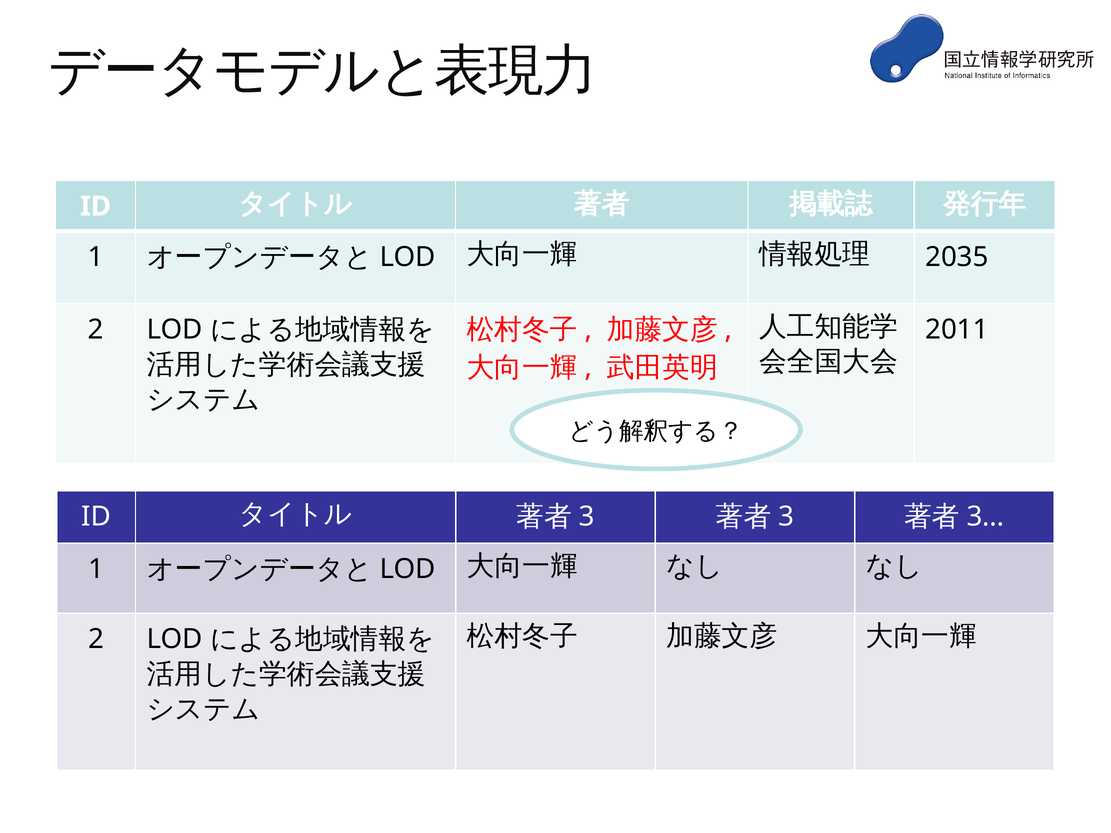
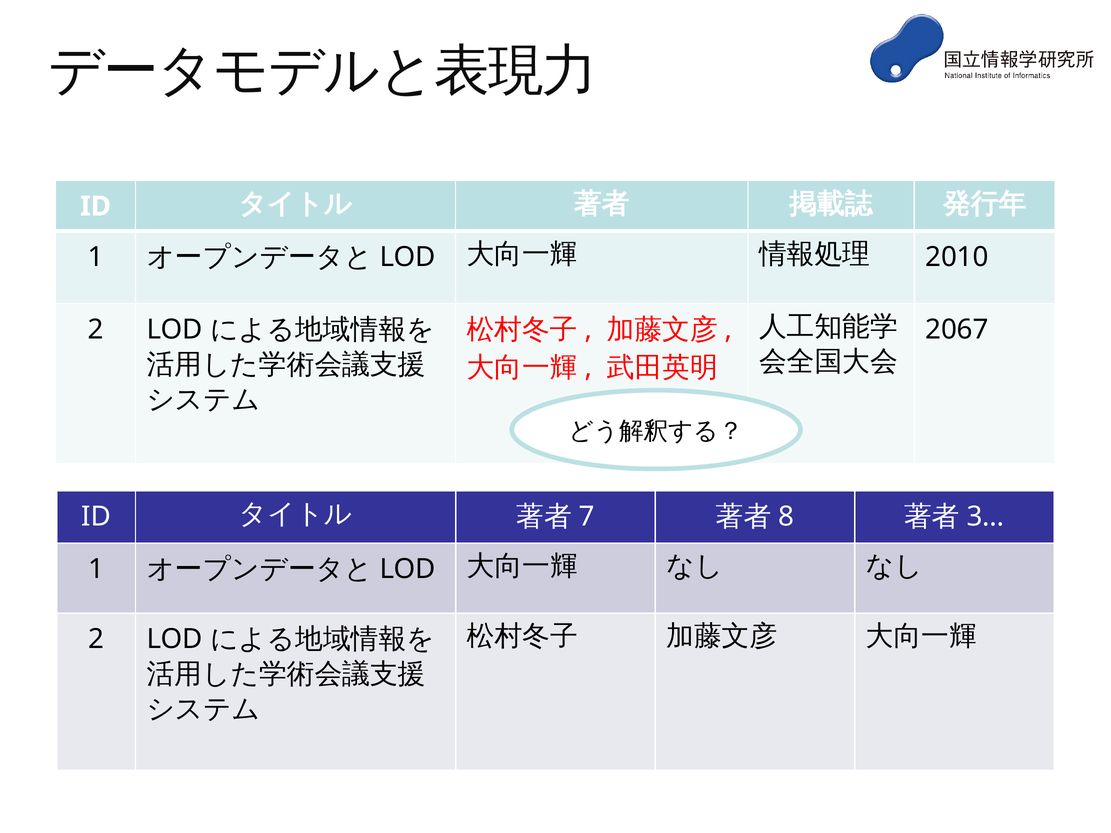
2035: 2035 -> 2010 (957, 257)
2011: 2011 -> 2067 (957, 330)
3: 3 -> 7 (587, 517)
3: 3 -> 8 (786, 517)
